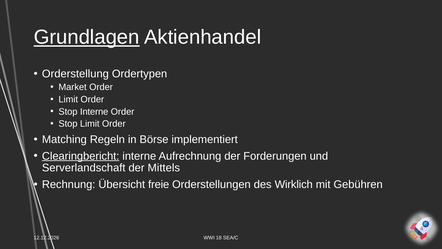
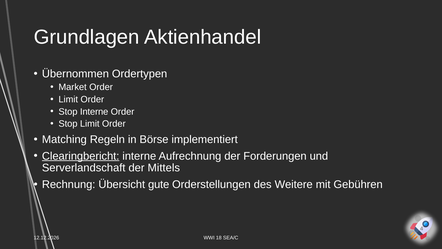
Grundlagen underline: present -> none (87, 37)
Orderstellung: Orderstellung -> Übernommen (75, 74)
freie: freie -> gute (159, 184)
Wirklich: Wirklich -> Weitere (294, 184)
